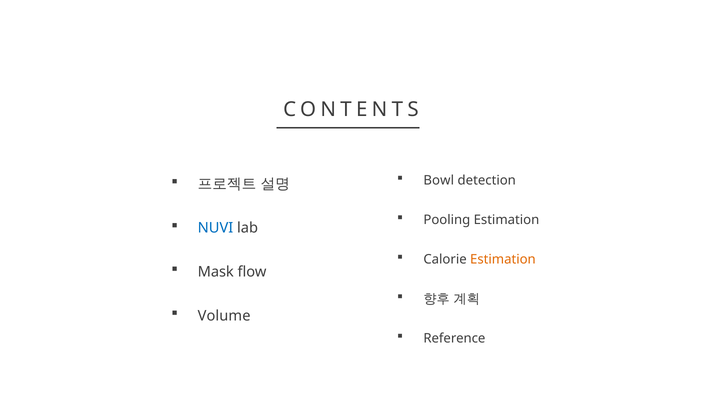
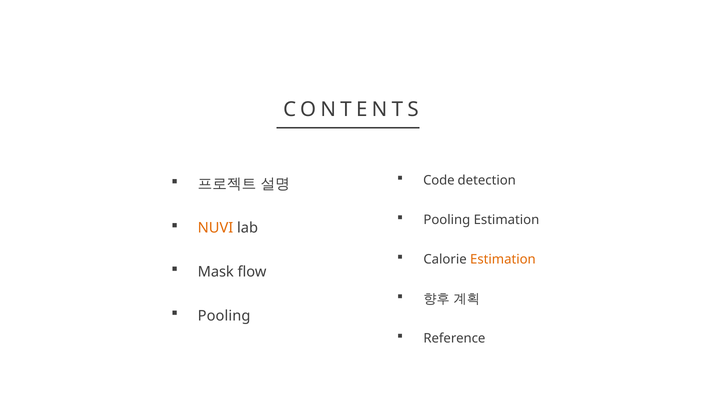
Bowl: Bowl -> Code (439, 180)
NUVI colour: blue -> orange (215, 228)
Volume: Volume -> Pooling (224, 316)
